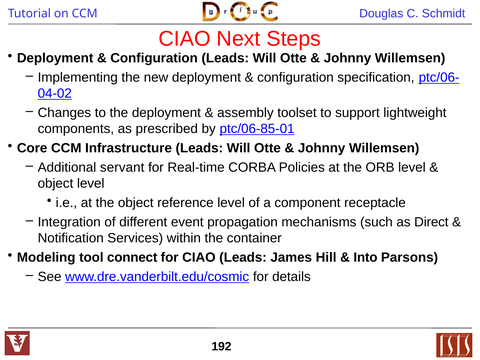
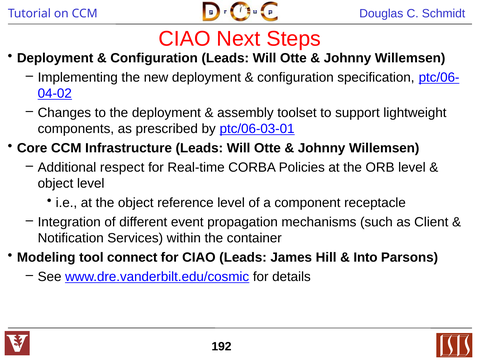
ptc/06-85-01: ptc/06-85-01 -> ptc/06-03-01 (257, 129)
servant: servant -> respect (122, 167)
Direct: Direct -> Client (431, 222)
